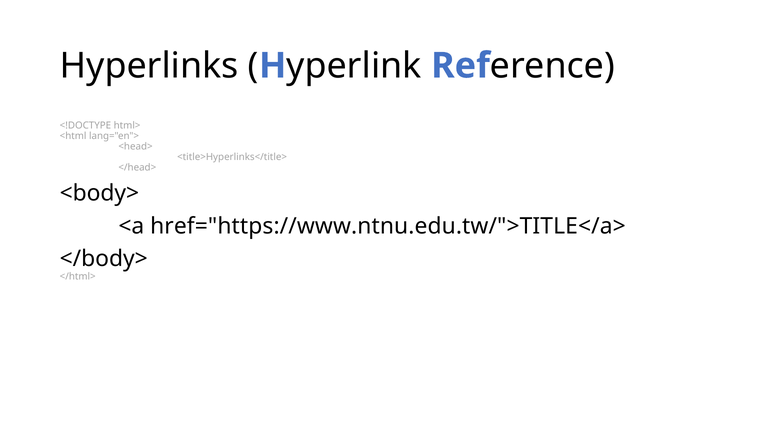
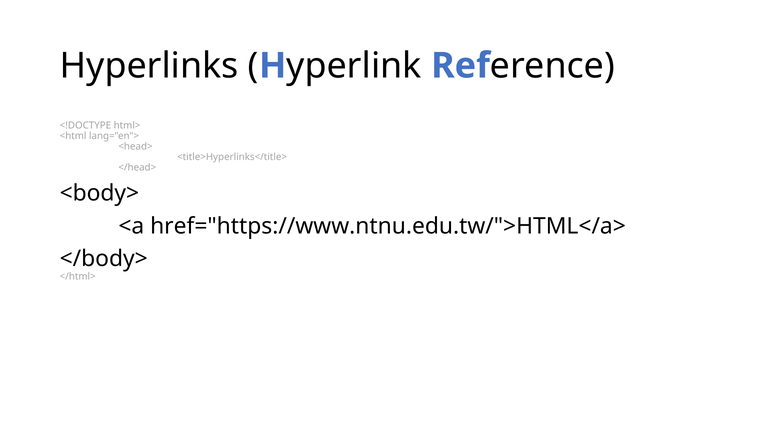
href="https://www.ntnu.edu.tw/">TITLE</a>: href="https://www.ntnu.edu.tw/">TITLE</a> -> href="https://www.ntnu.edu.tw/">HTML</a> (388, 226)
